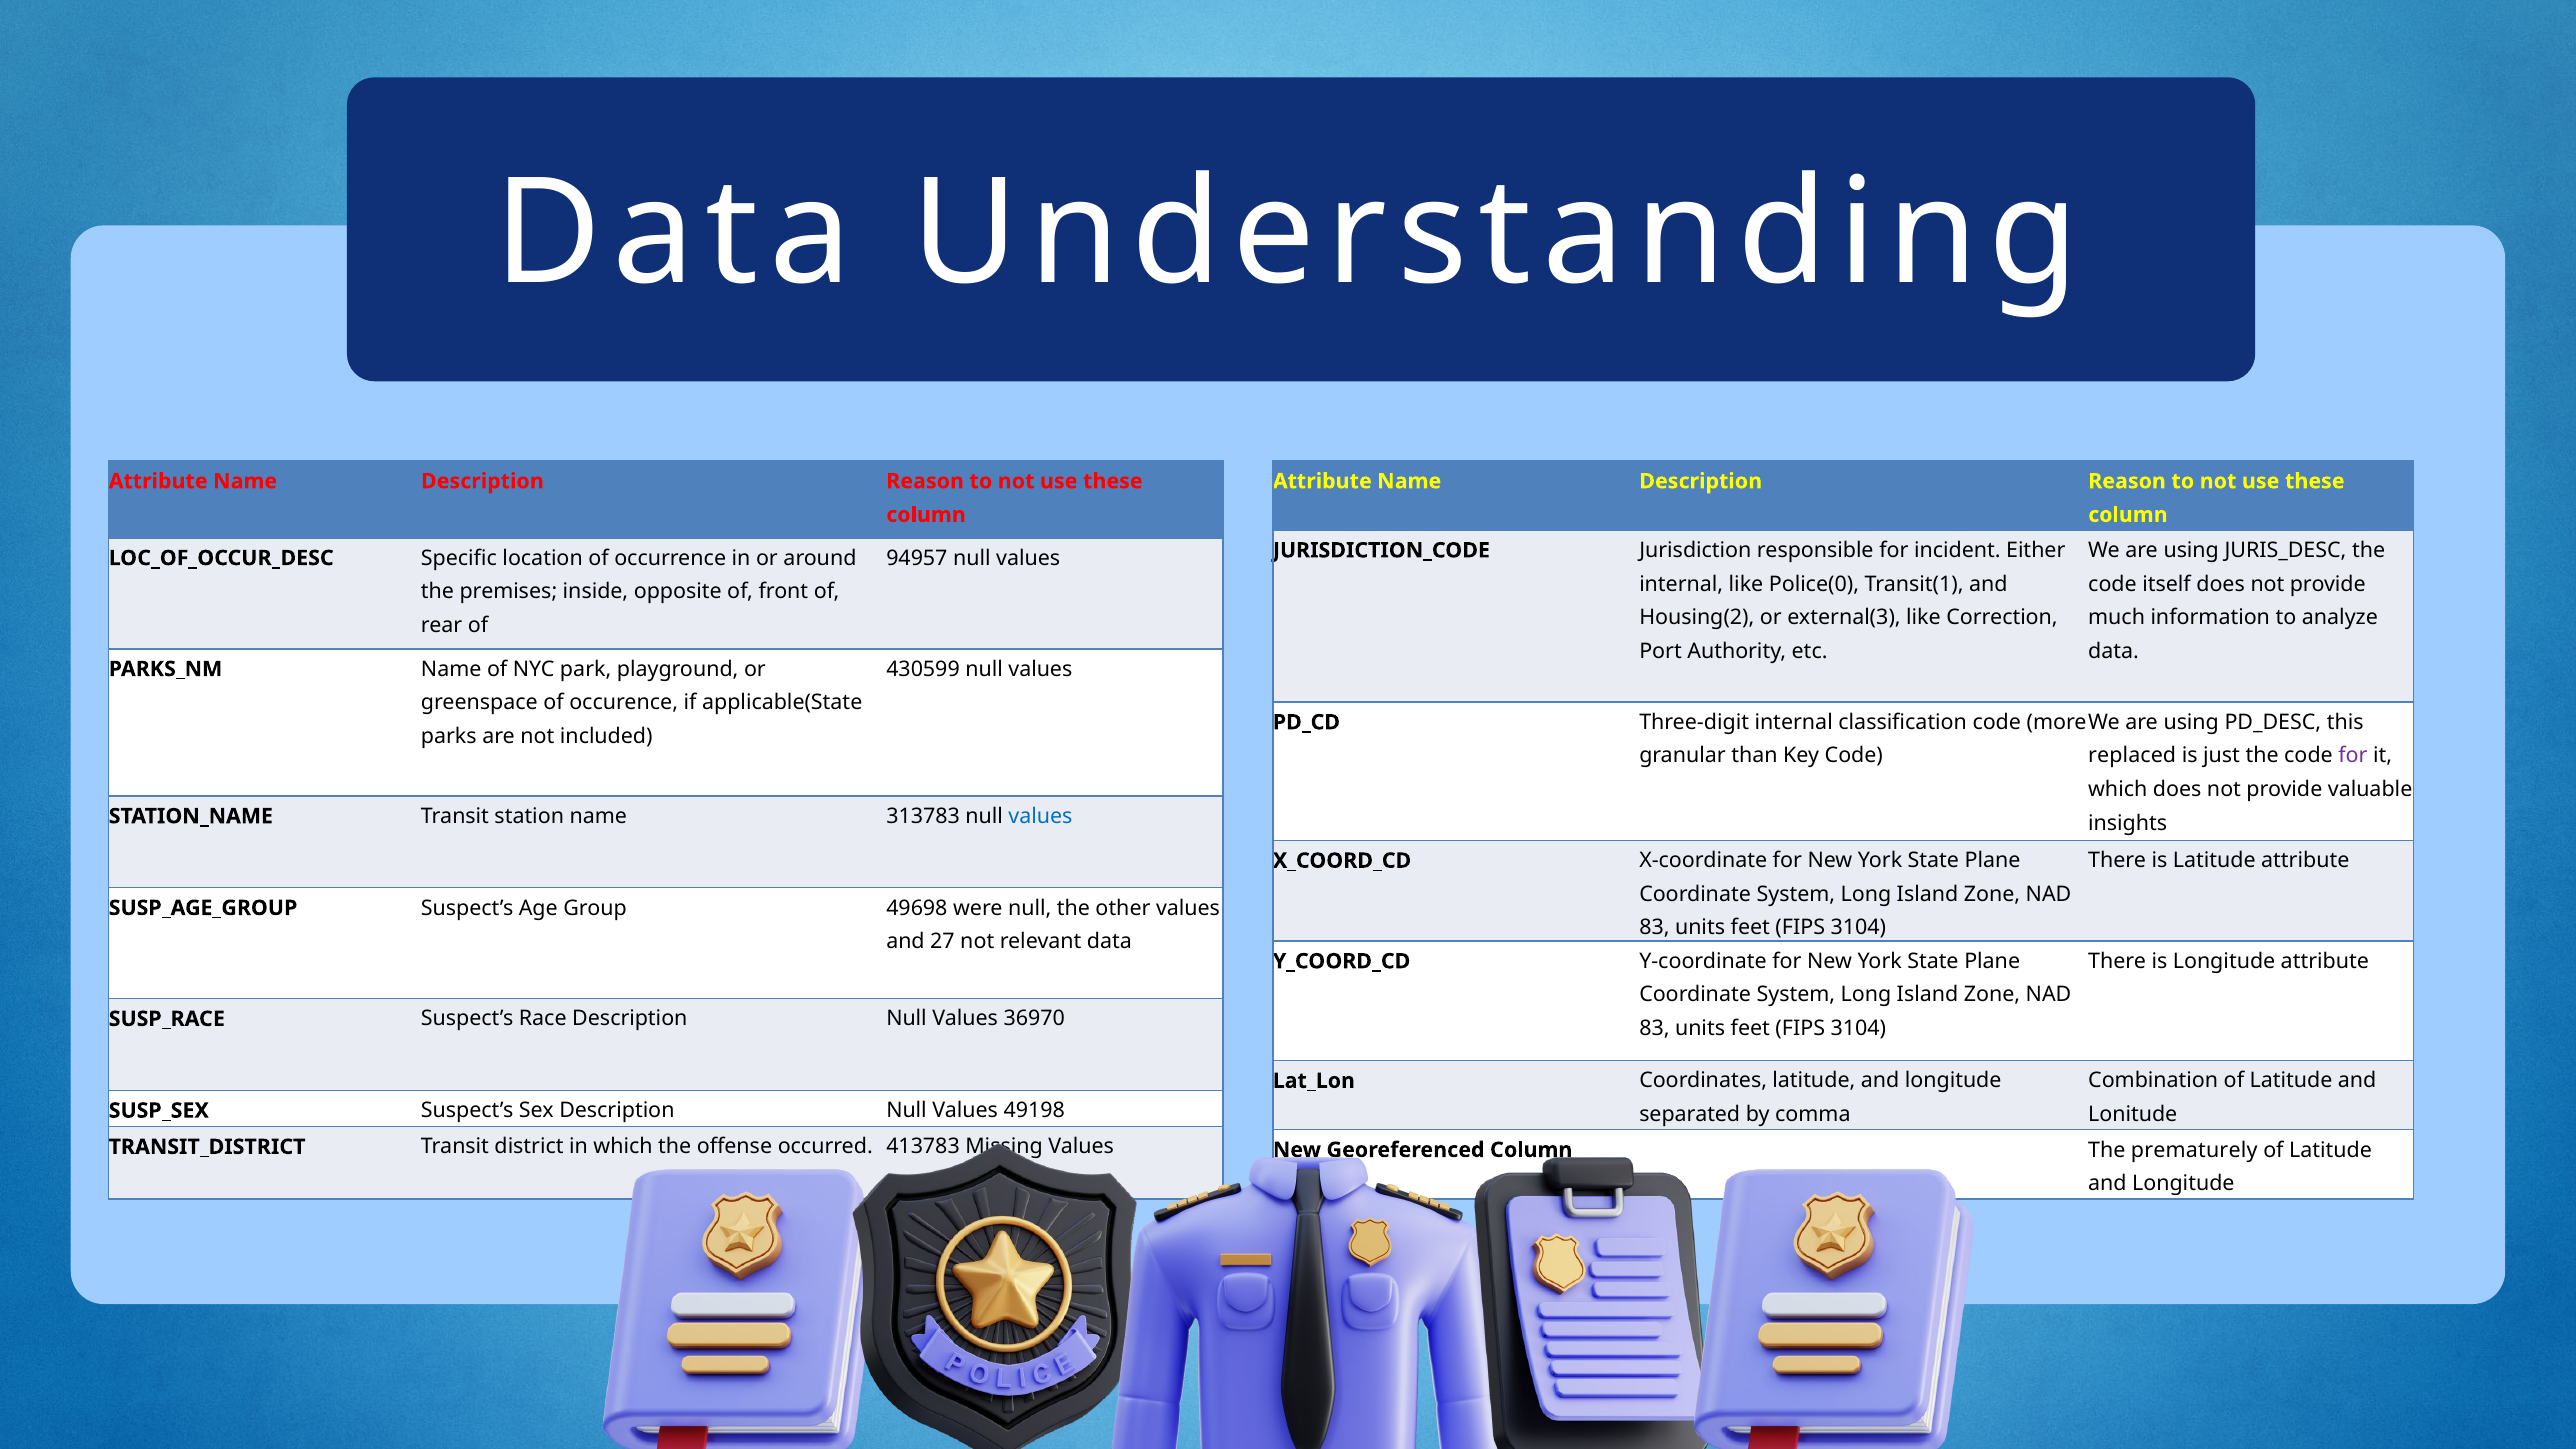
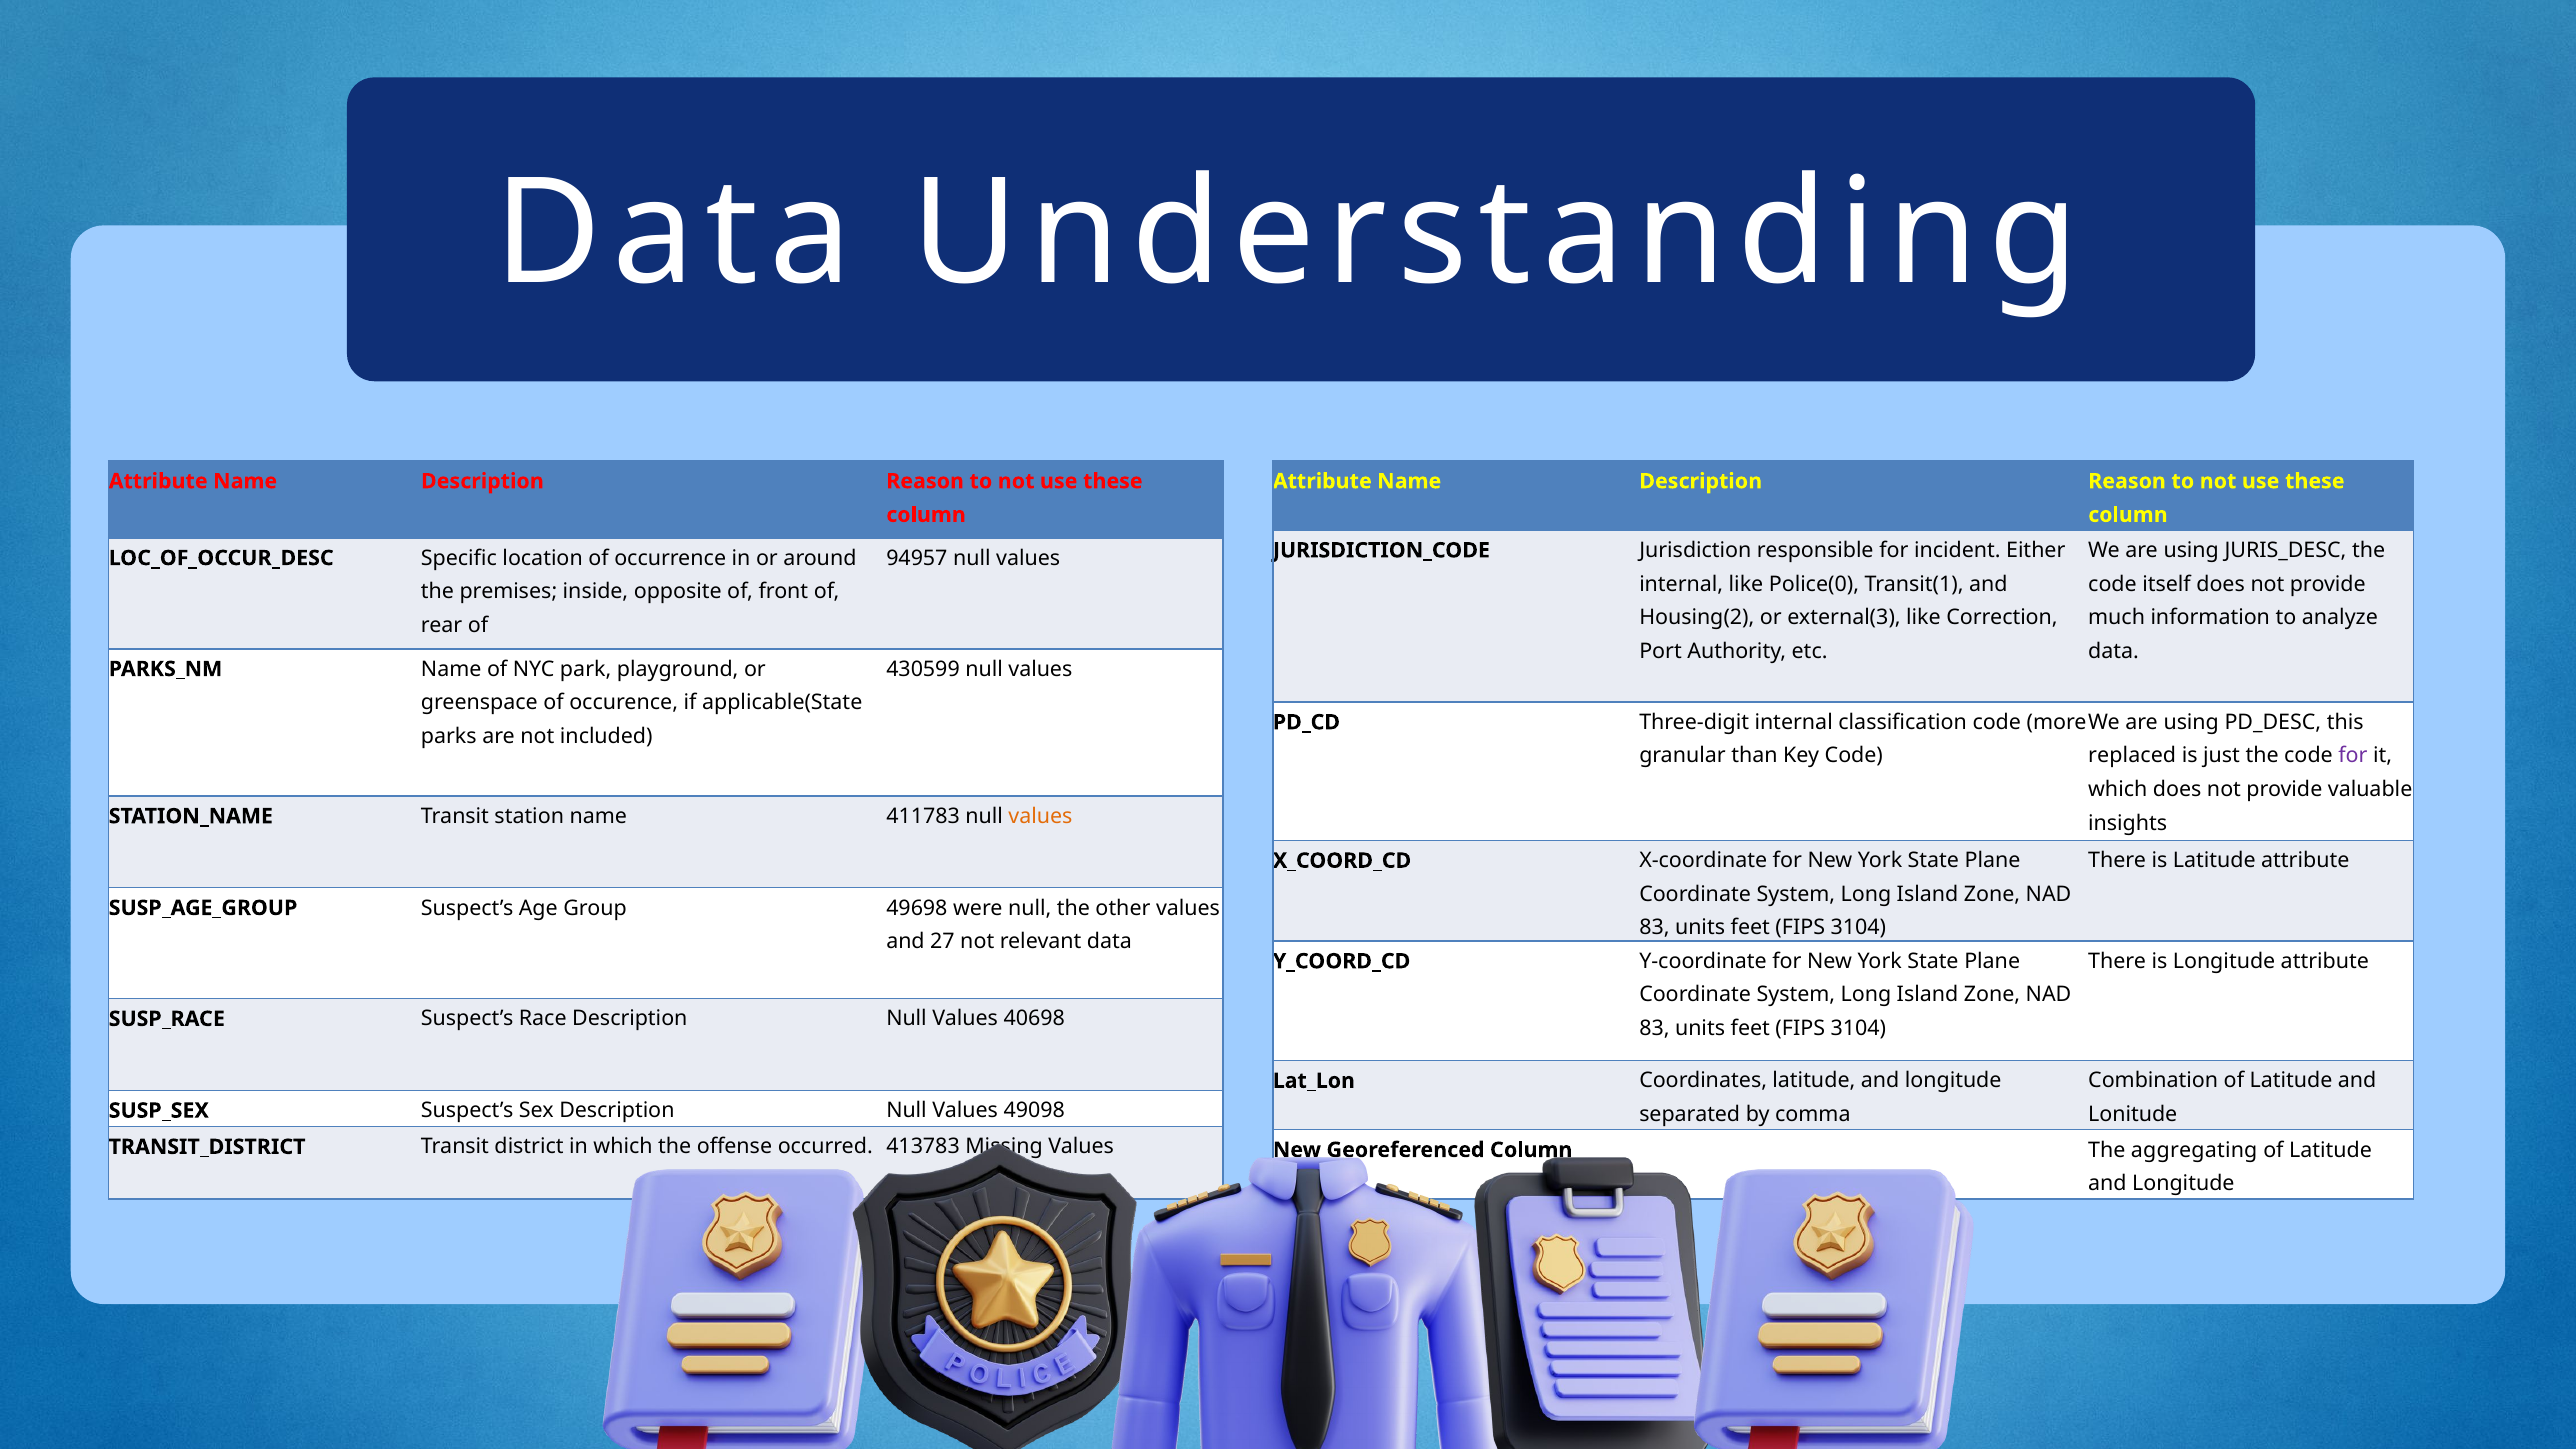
313783: 313783 -> 411783 (923, 816)
values colour: blue -> orange (1040, 816)
36970: 36970 -> 40698 (1034, 1019)
49198: 49198 -> 49098 (1034, 1111)
prematurely: prematurely -> aggregating (2194, 1150)
